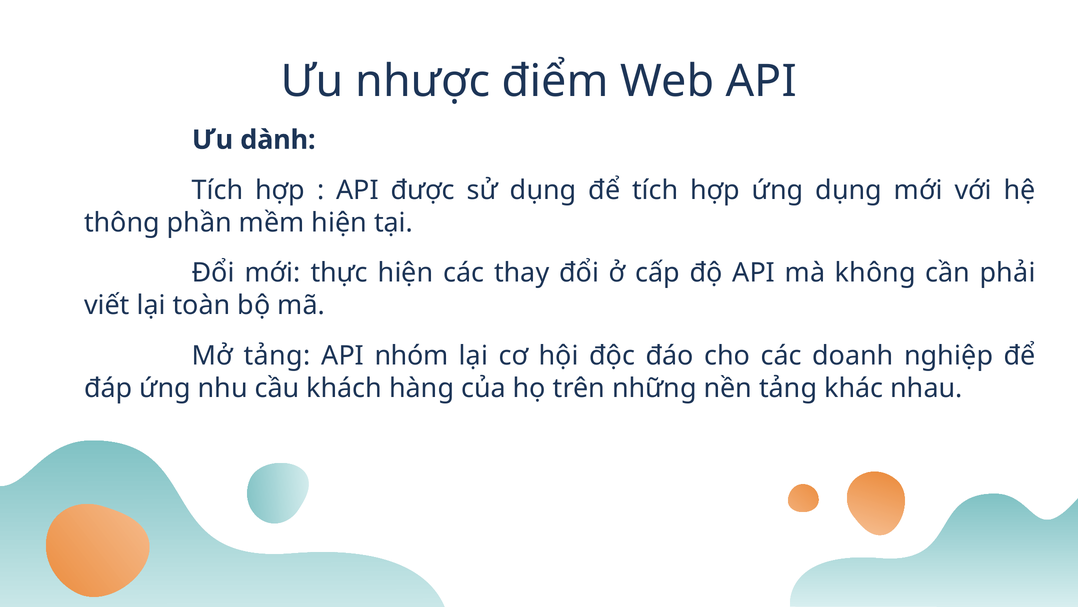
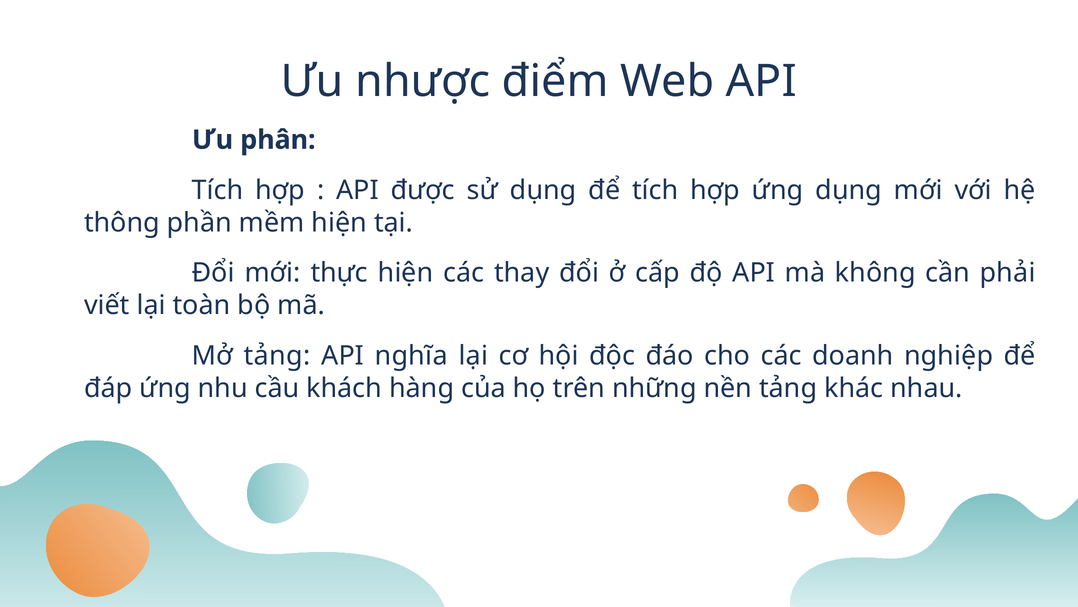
dành: dành -> phân (278, 140)
nhóm: nhóm -> nghĩa (411, 355)
